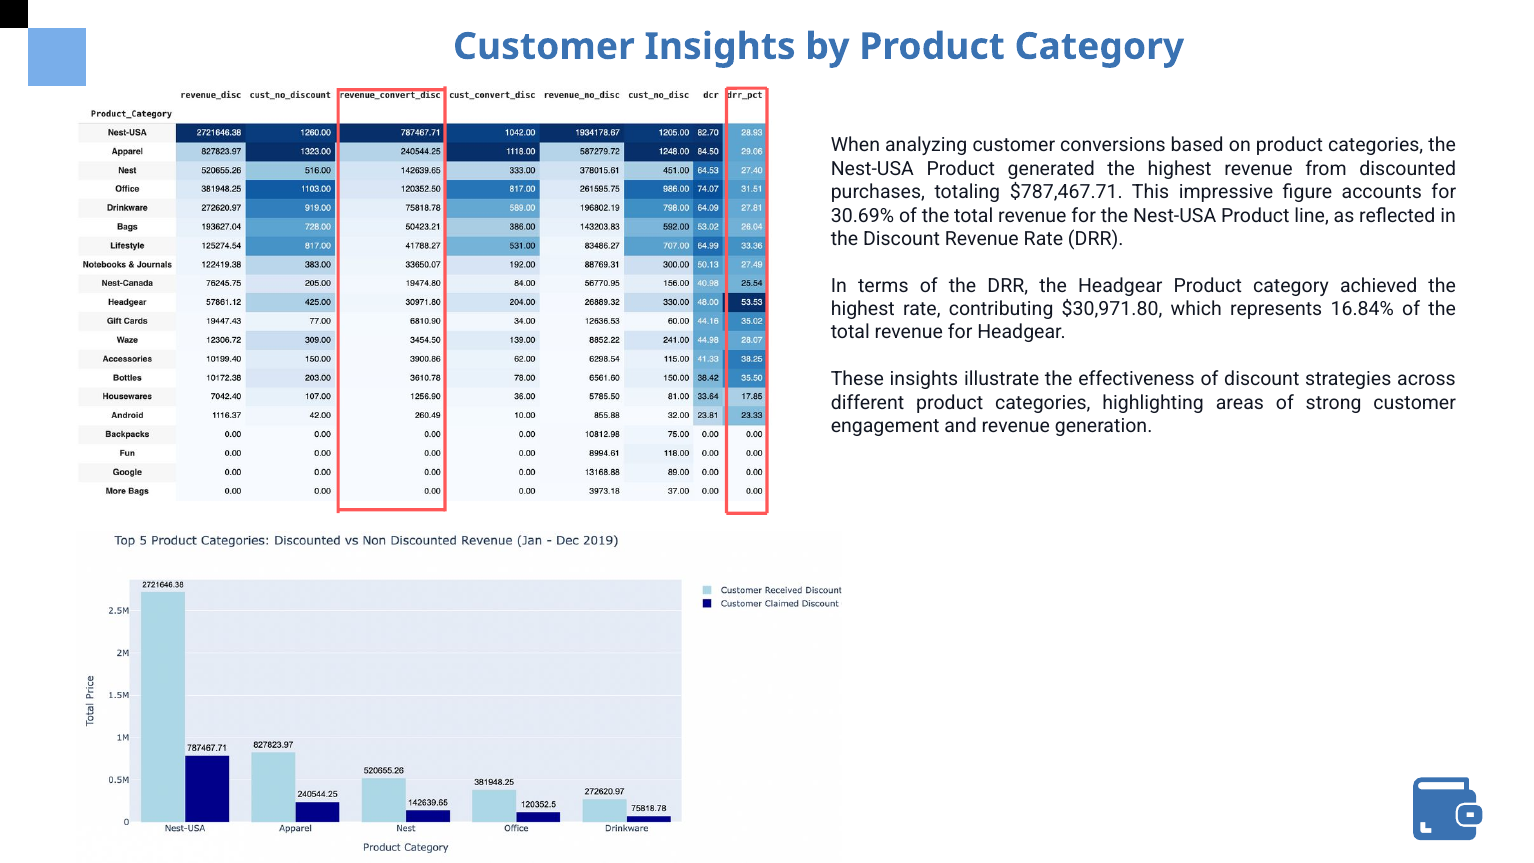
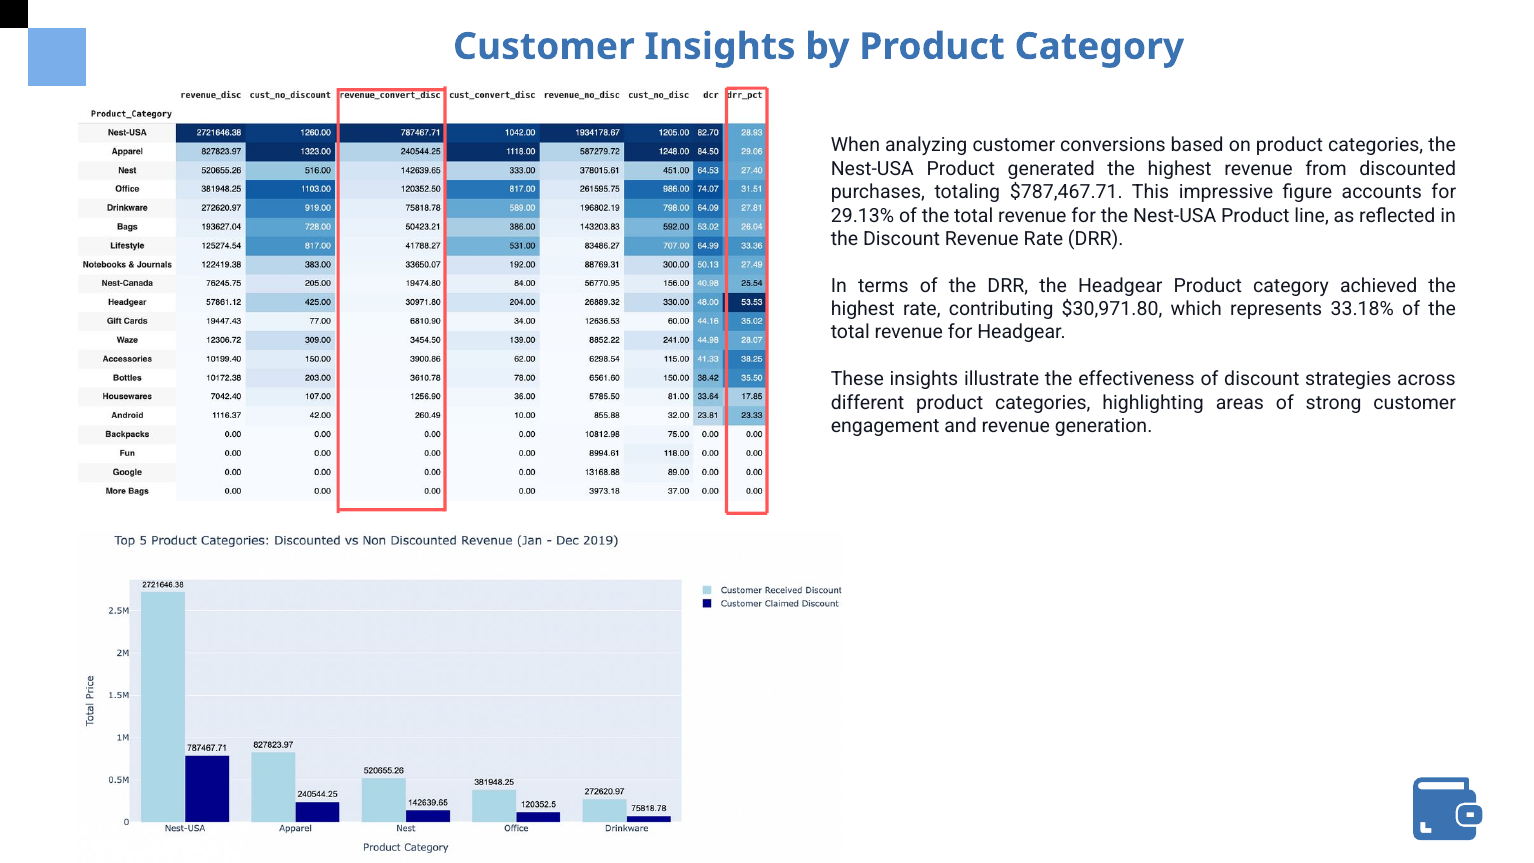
30.69%: 30.69% -> 29.13% (862, 216)
16.84%: 16.84% -> 33.18% (1362, 309)
